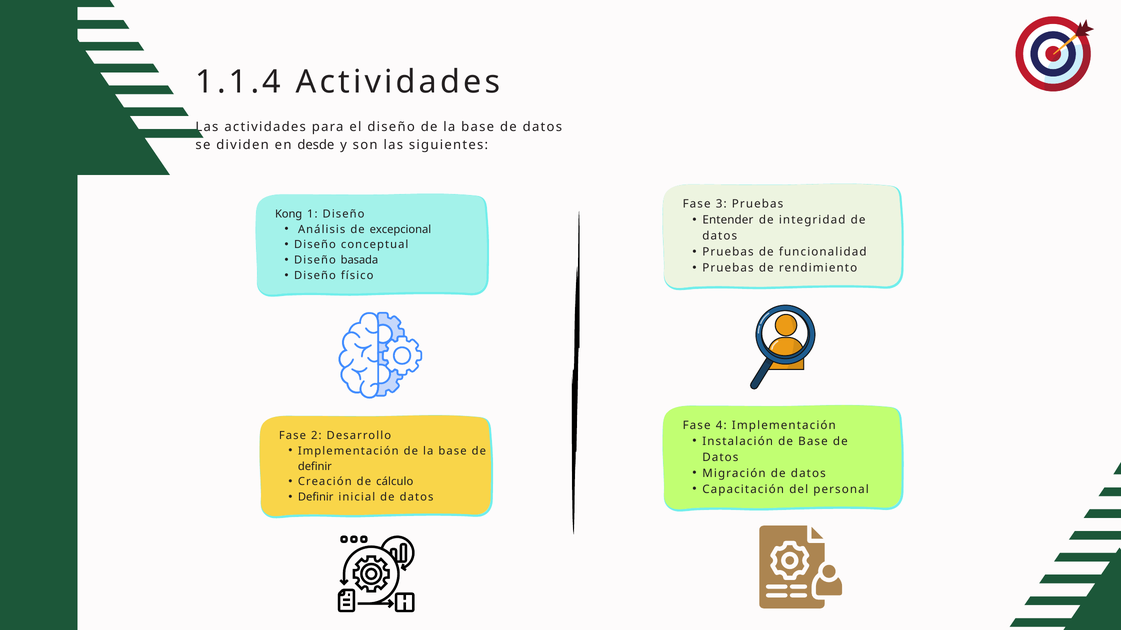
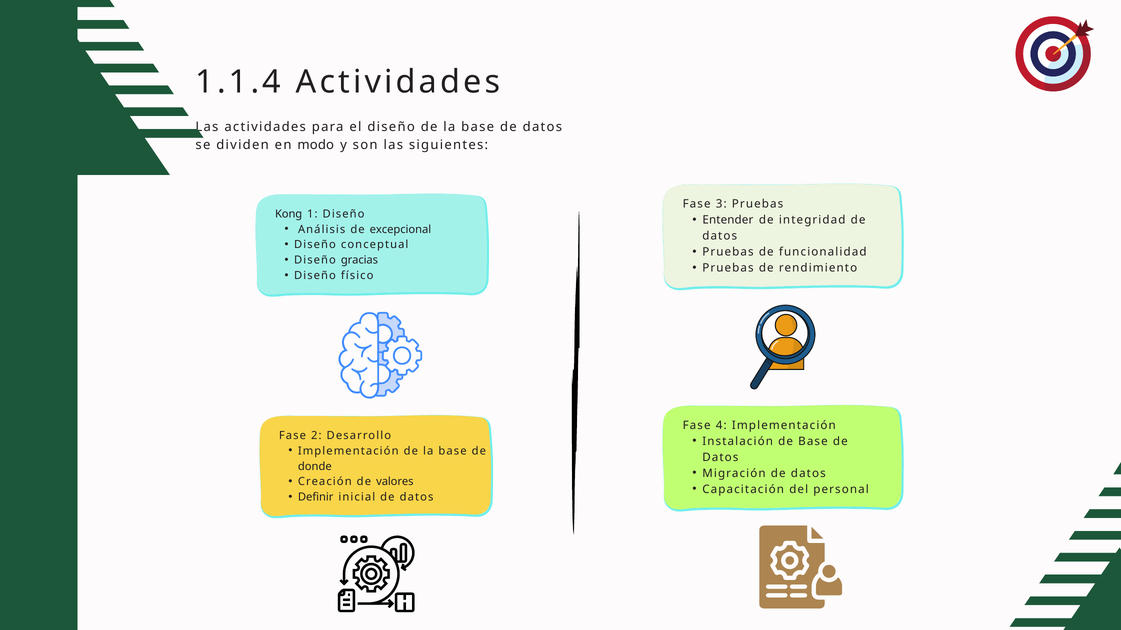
desde: desde -> modo (316, 145)
basada: basada -> gracias (359, 260)
definir: definir -> donde (315, 467)
cálculo: cálculo -> valores (395, 482)
